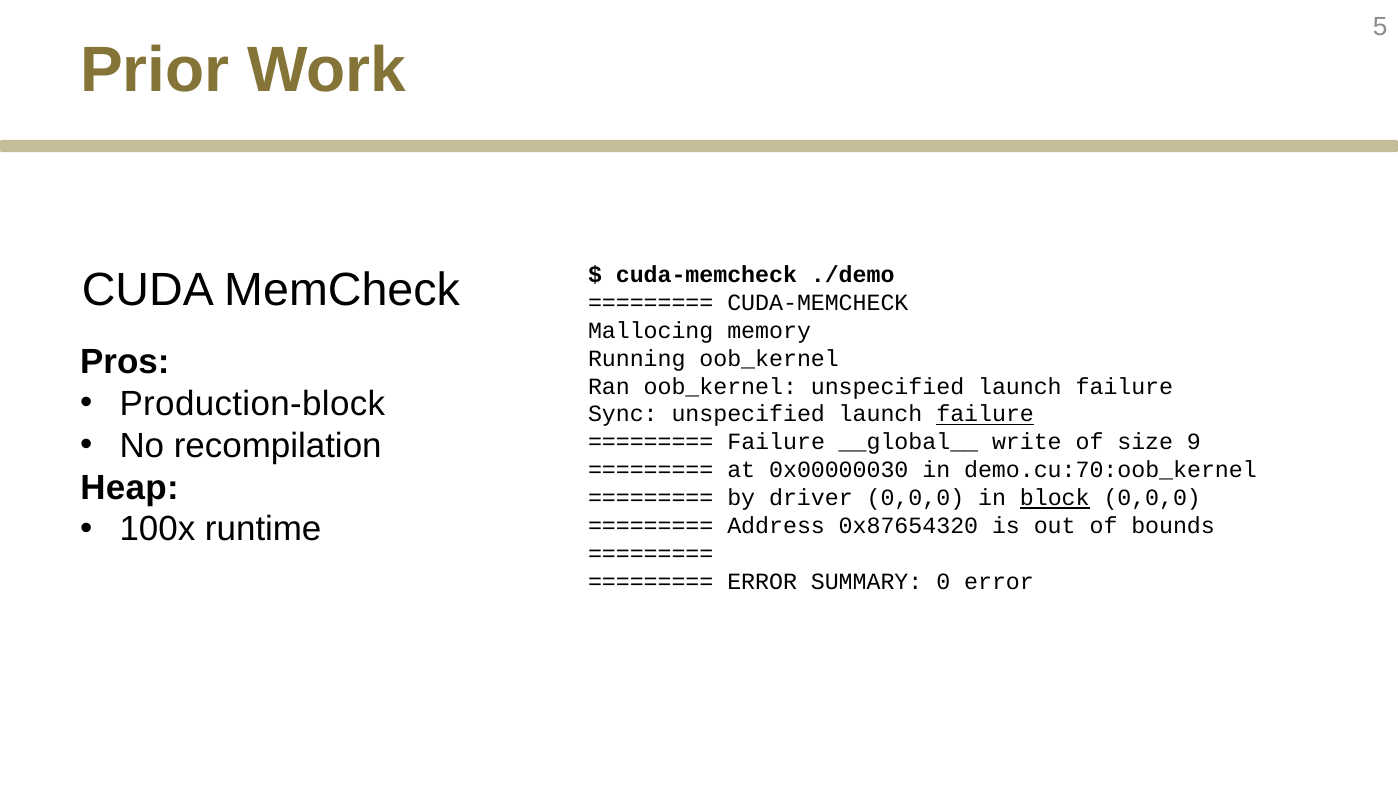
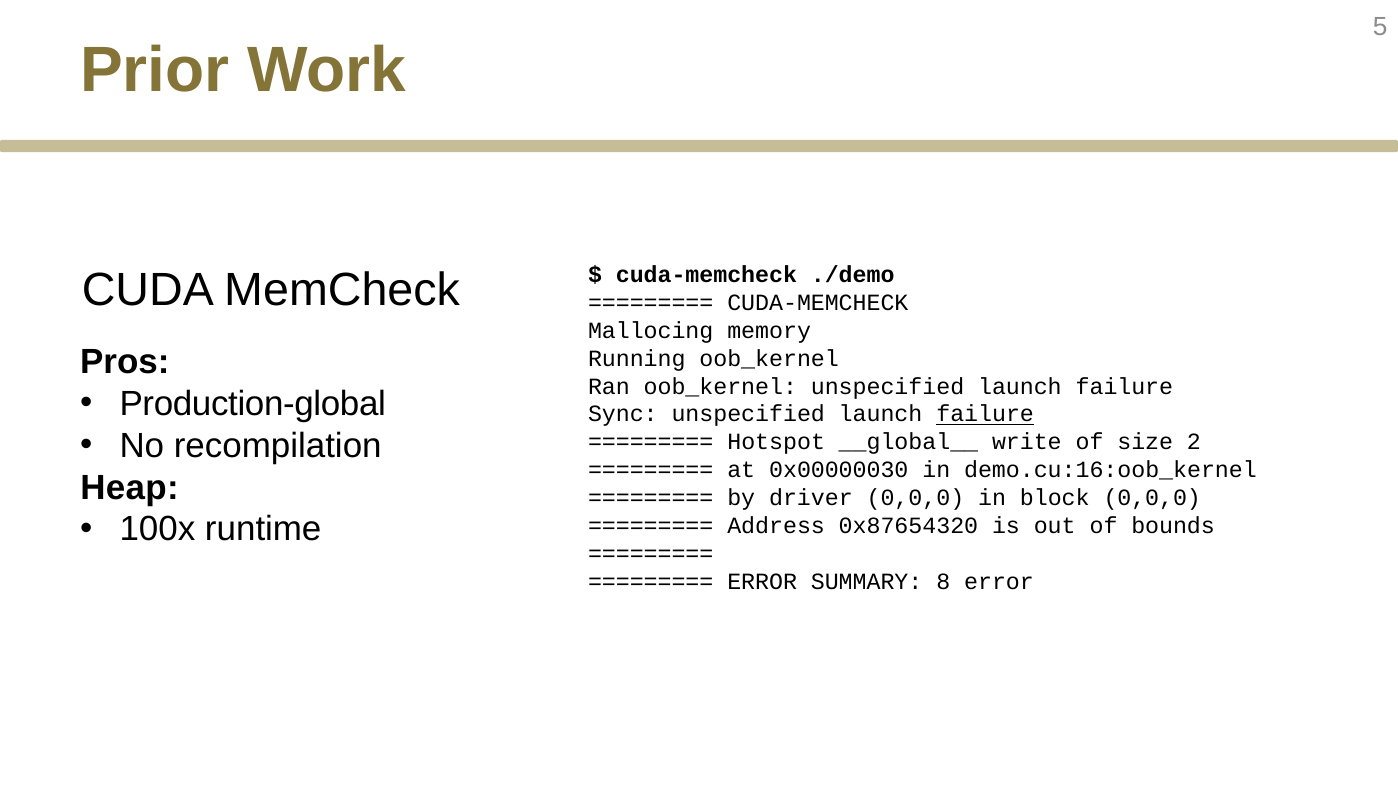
Production-block: Production-block -> Production-global (253, 404)
Failure: Failure -> Hotspot (776, 442)
9: 9 -> 2 (1194, 442)
demo.cu:70:oob_kernel: demo.cu:70:oob_kernel -> demo.cu:16:oob_kernel (1110, 470)
block underline: present -> none (1055, 498)
0: 0 -> 8 (943, 582)
